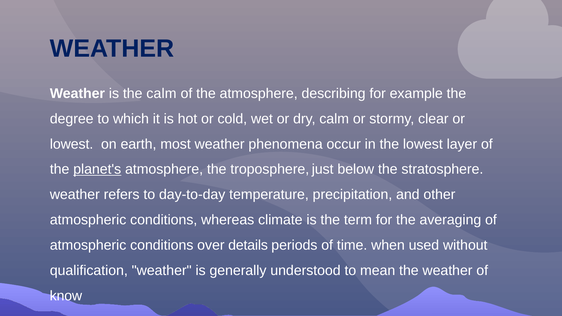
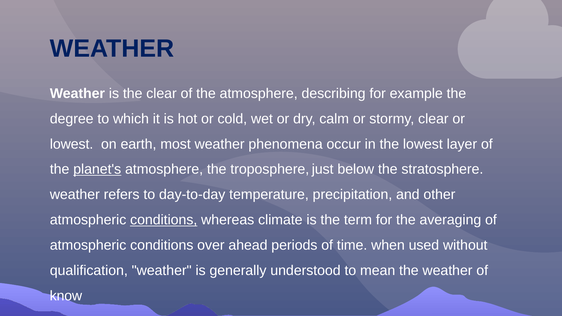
the calm: calm -> clear (162, 94)
conditions underline: none -> present (164, 220)
details: details -> ahead (248, 245)
